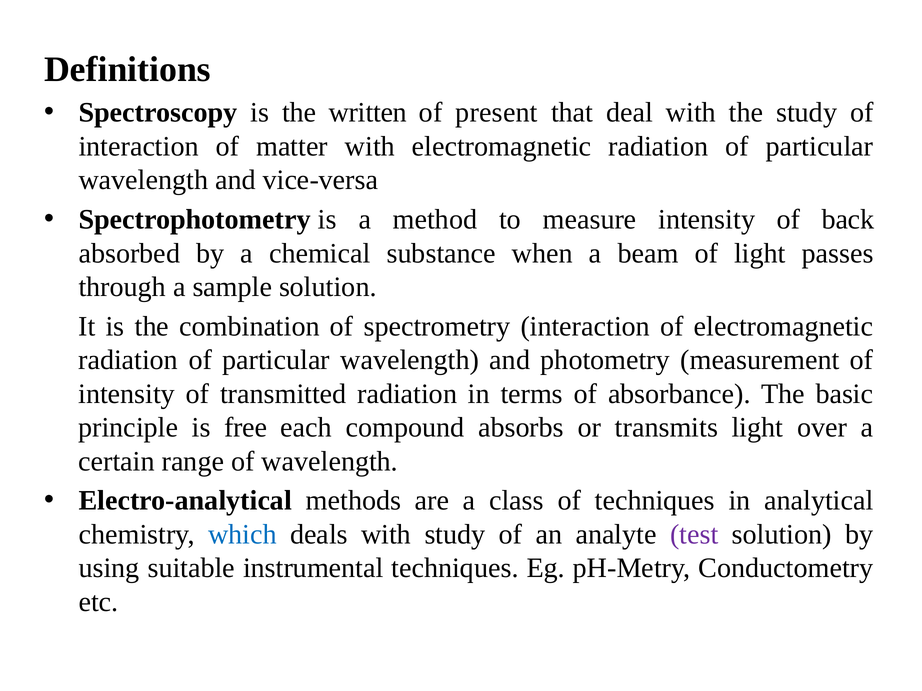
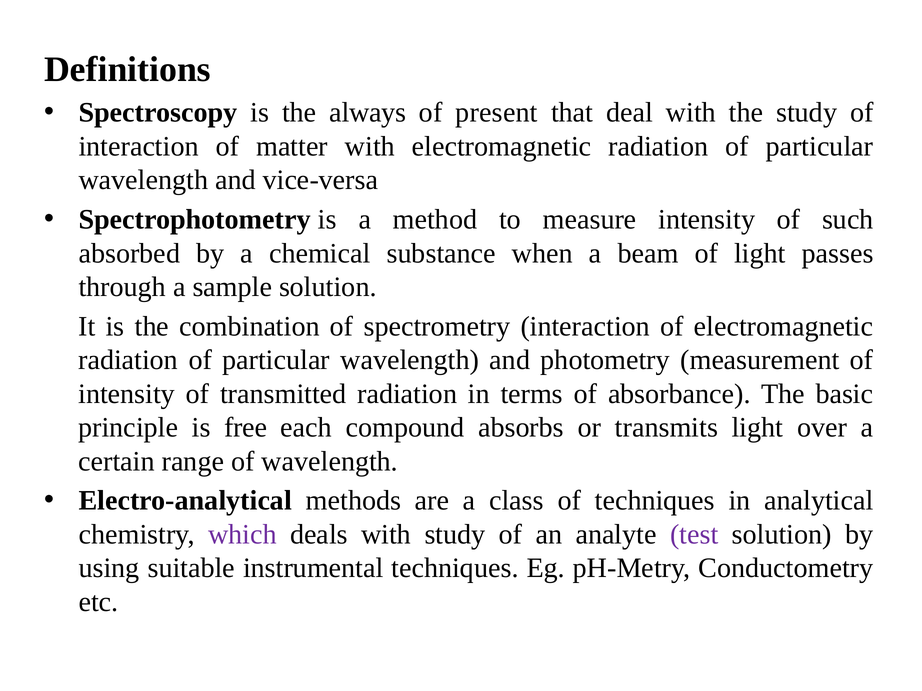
written: written -> always (368, 113)
back: back -> such (848, 220)
which colour: blue -> purple (242, 535)
